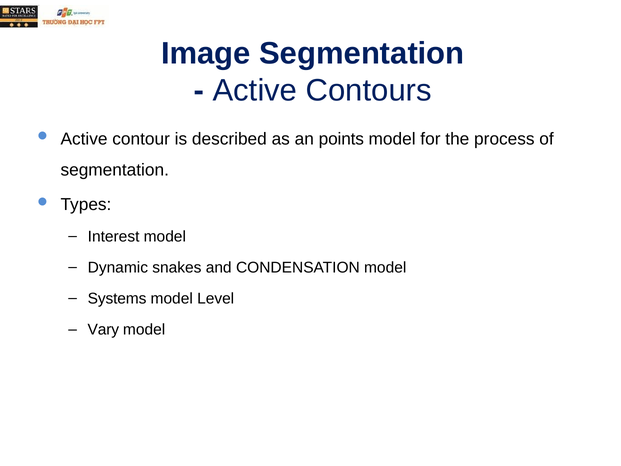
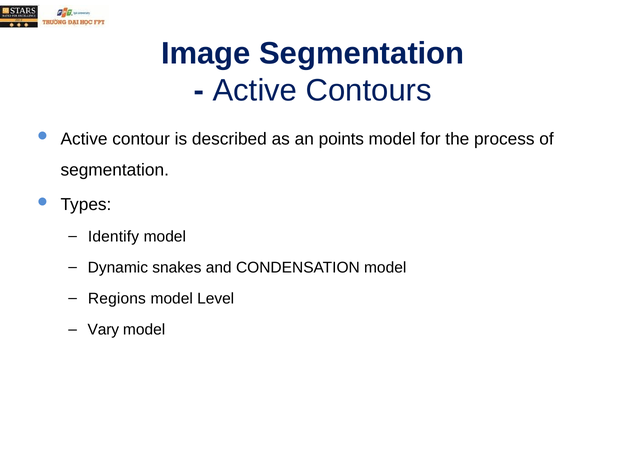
Interest: Interest -> Identify (114, 236)
Systems: Systems -> Regions (117, 298)
